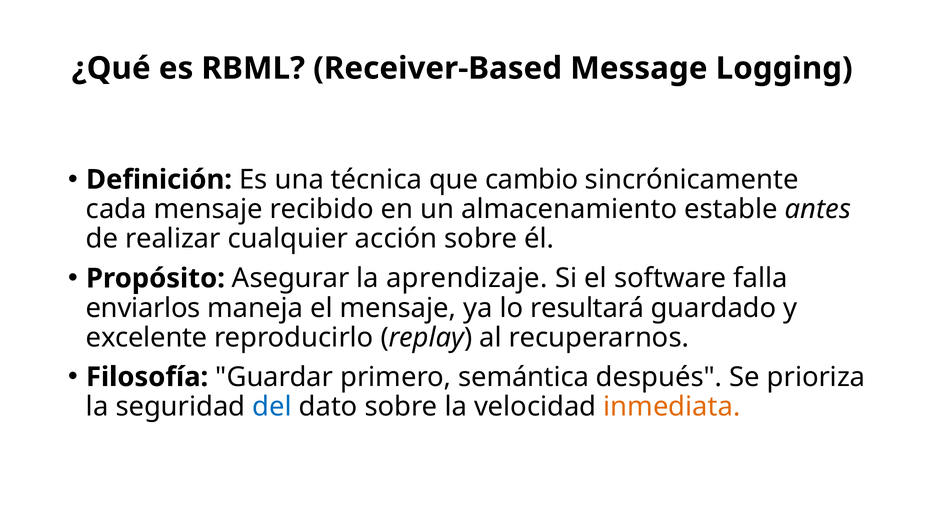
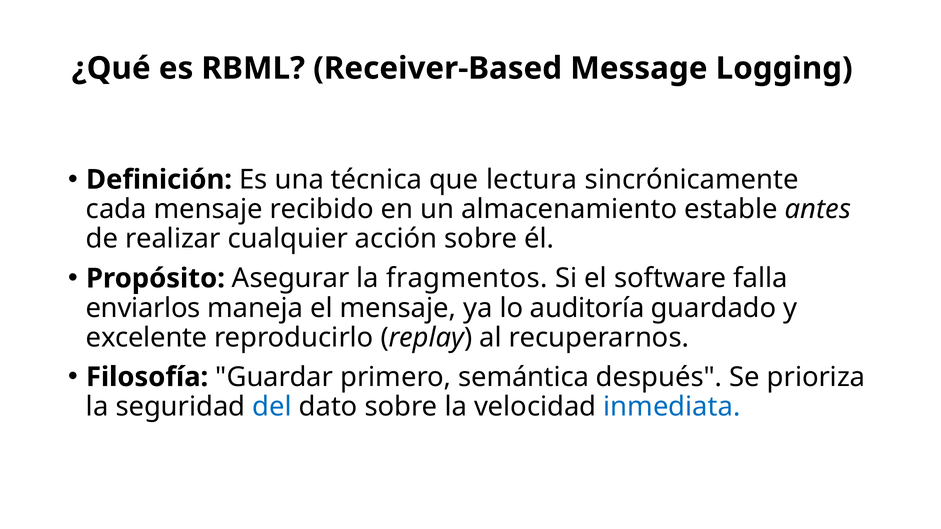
cambio: cambio -> lectura (532, 180)
aprendizaje: aprendizaje -> fragmentos (467, 278)
resultará: resultará -> auditoría (587, 308)
inmediata colour: orange -> blue (672, 407)
